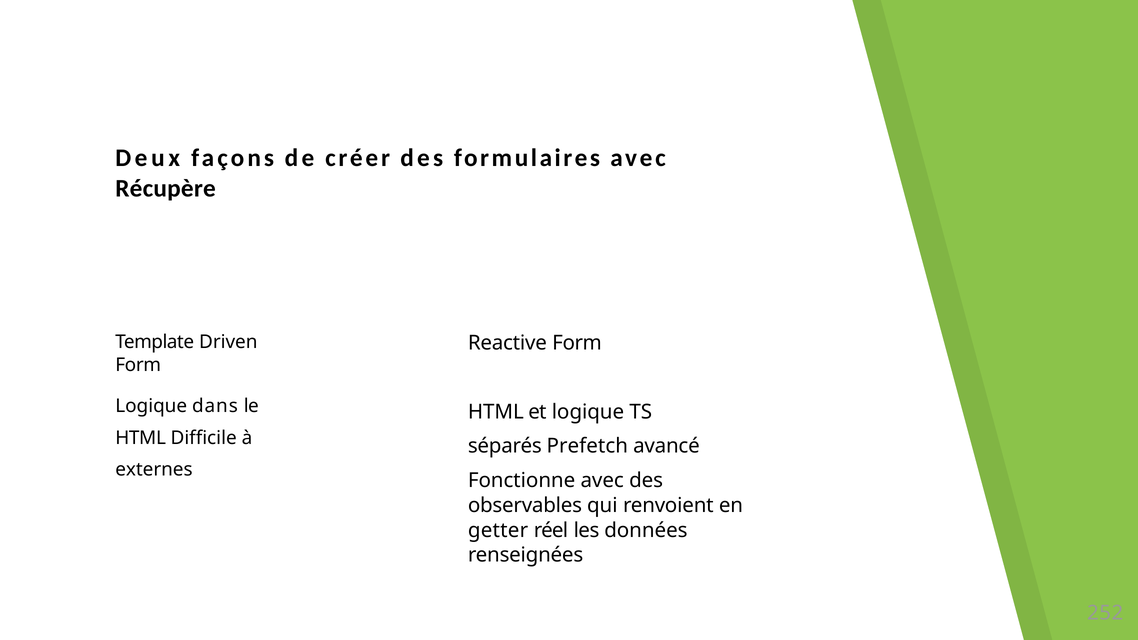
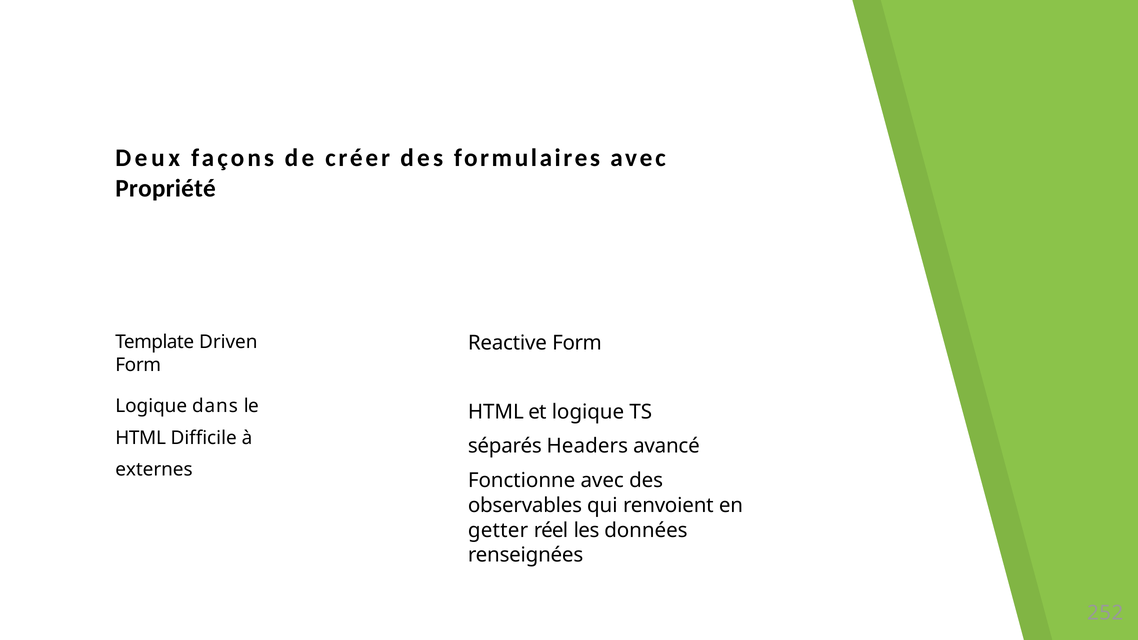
Récupère: Récupère -> Propriété (166, 188)
Prefetch: Prefetch -> Headers (587, 446)
